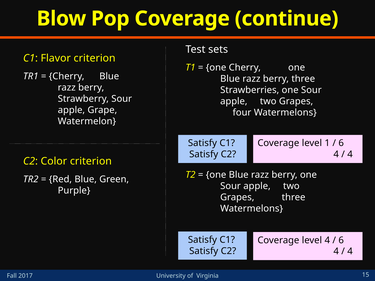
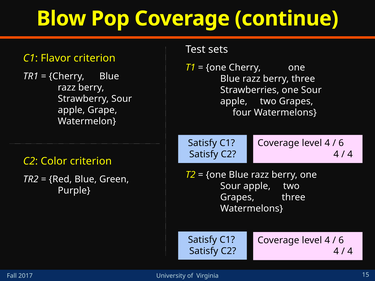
1: 1 -> 4 (327, 143)
